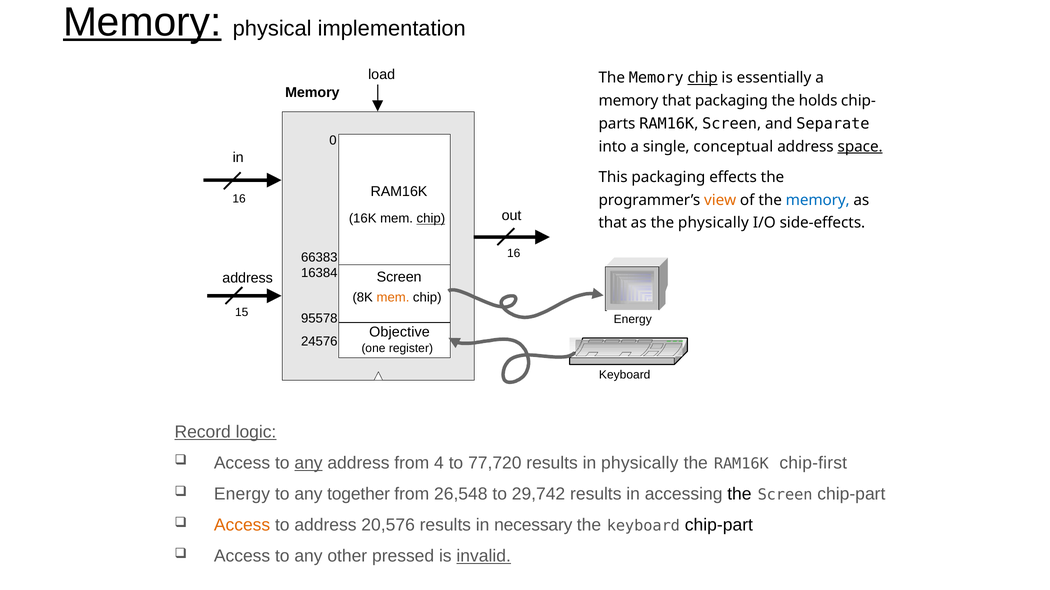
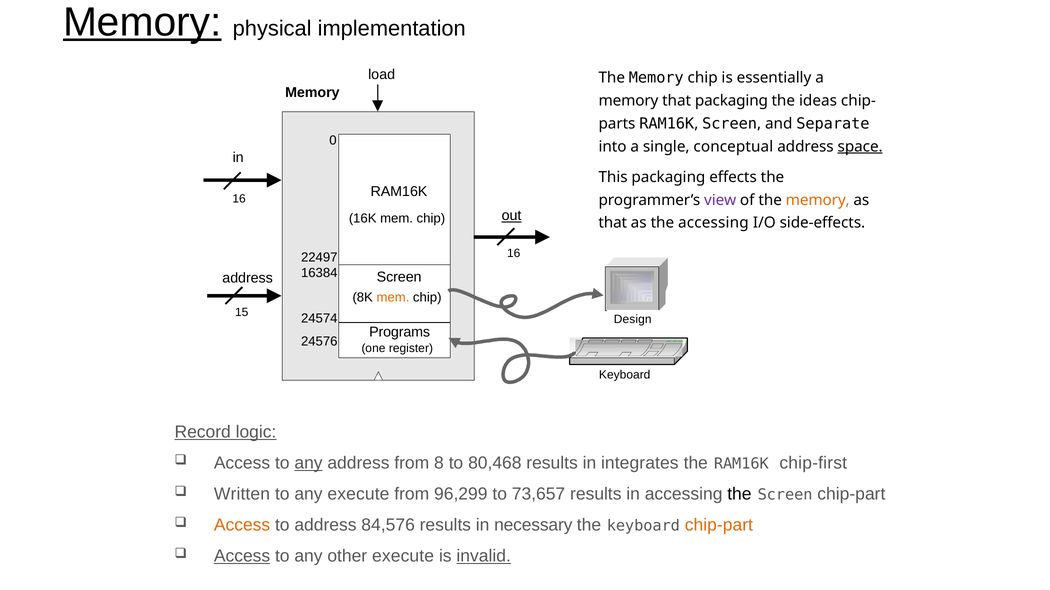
chip underline: present -> none (703, 78)
holds: holds -> ideas (818, 101)
view colour: orange -> purple (720, 200)
memory colour: blue -> orange (818, 200)
out underline: none -> present (512, 216)
chip underline: present -> none (431, 219)
the physically: physically -> accessing (713, 223)
66383: 66383 -> 22497 (319, 258)
95578: 95578 -> 24574 (319, 319)
Energy: Energy -> Design (633, 320)
Objective: Objective -> Programs (400, 333)
4: 4 -> 8 (439, 463)
77,720: 77,720 -> 80,468 (495, 463)
in physically: physically -> integrates (640, 463)
Energy: Energy -> Written (242, 495)
any together: together -> execute (358, 495)
26,548: 26,548 -> 96,299 (461, 495)
29,742: 29,742 -> 73,657 (538, 495)
20,576: 20,576 -> 84,576 (388, 526)
chip-part colour: black -> orange (719, 526)
Access underline: none -> present (242, 557)
other pressed: pressed -> execute (403, 557)
